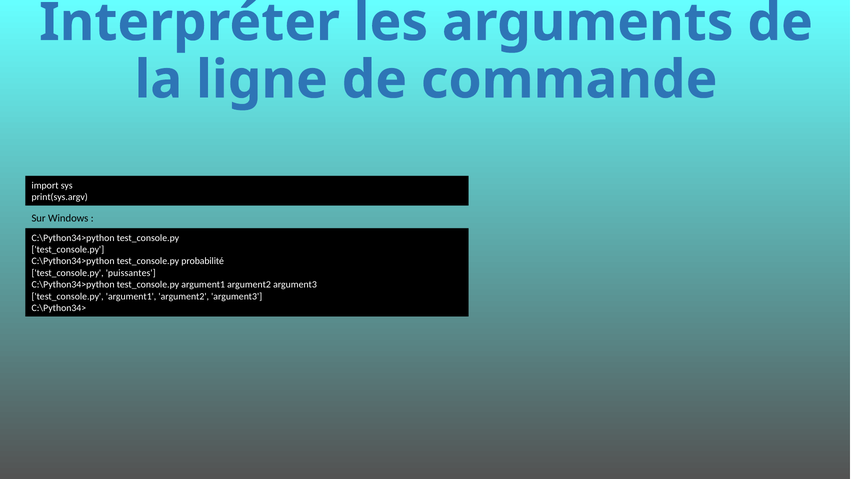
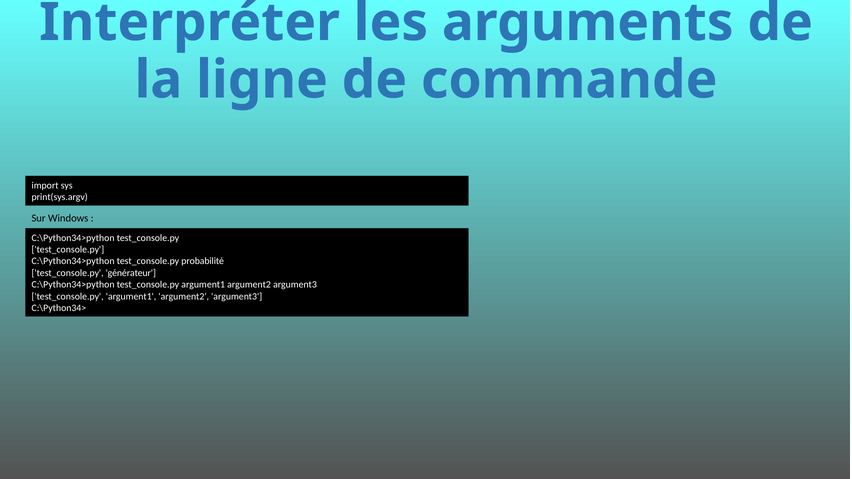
puissantes: puissantes -> générateur (131, 273)
